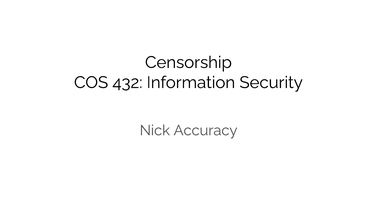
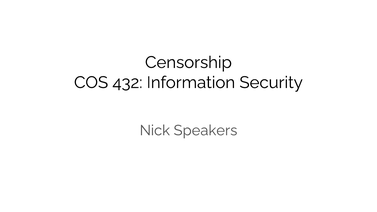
Accuracy: Accuracy -> Speakers (205, 130)
